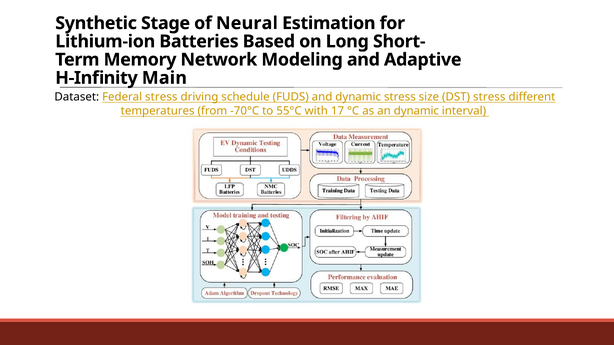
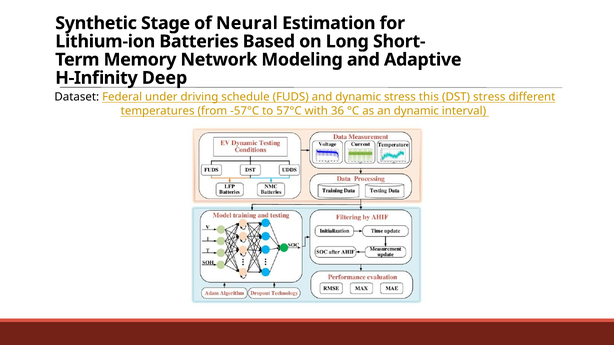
Main: Main -> Deep (165, 78)
Federal stress: stress -> under (161, 97)
size: size -> this (429, 97)
-70°C: -70°C -> -57°C (245, 111)
55°C: 55°C -> 57°C (289, 111)
17: 17 -> 36 (338, 111)
